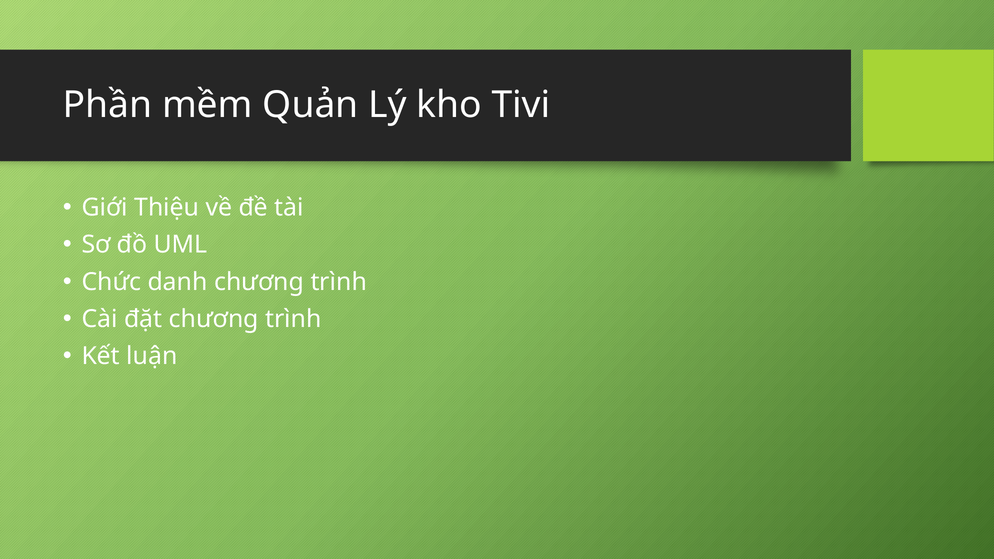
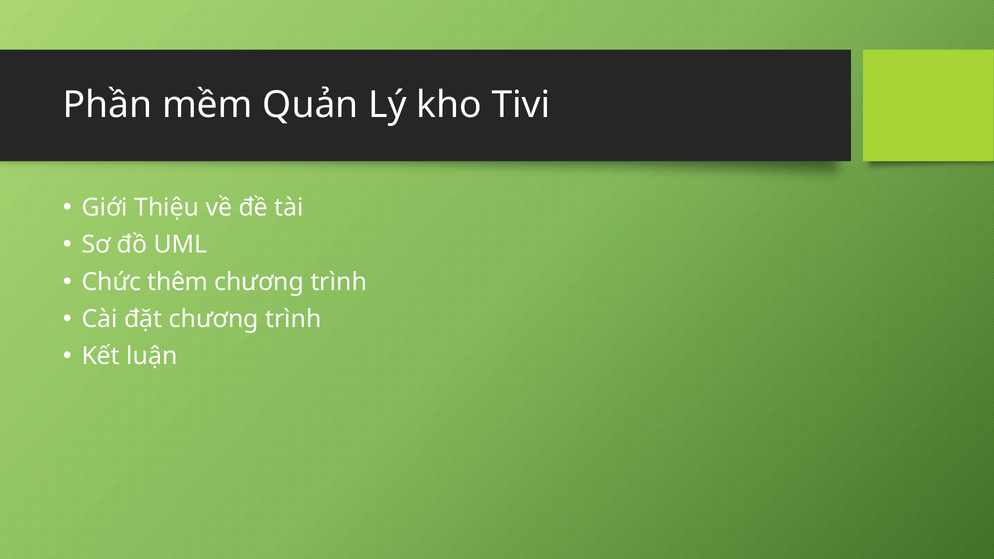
danh: danh -> thêm (178, 282)
